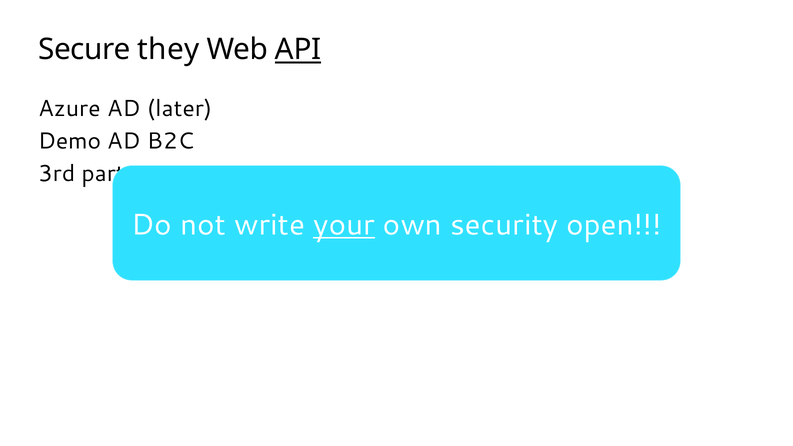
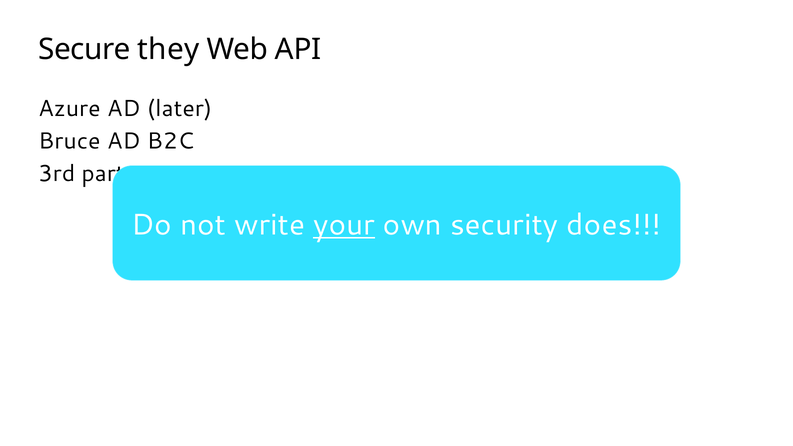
API underline: present -> none (298, 50)
Demo: Demo -> Bruce (69, 141)
open: open -> does (614, 225)
